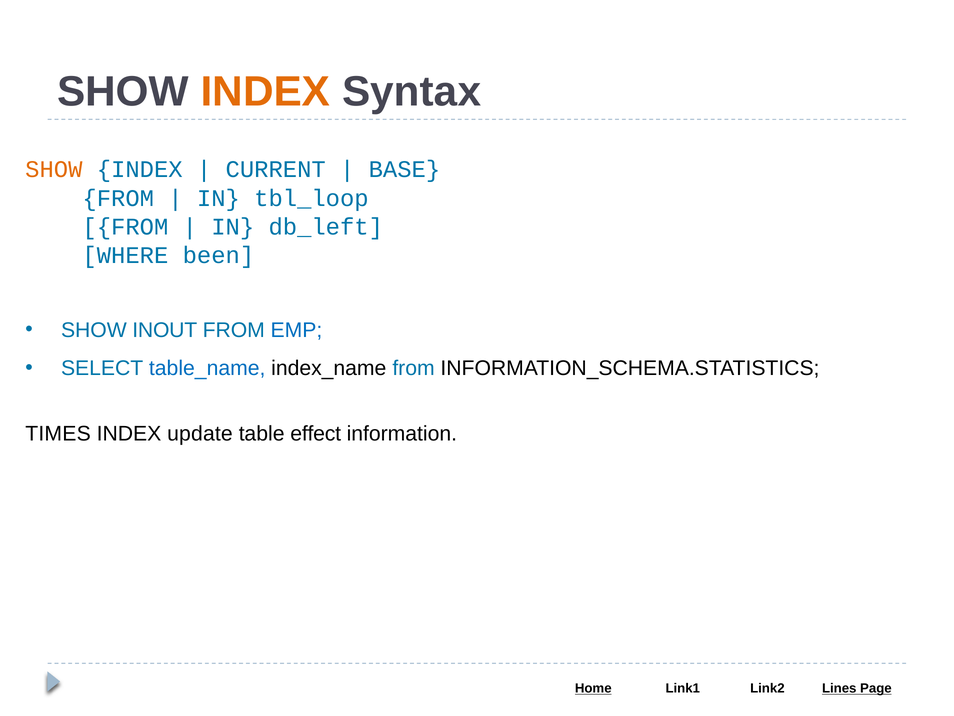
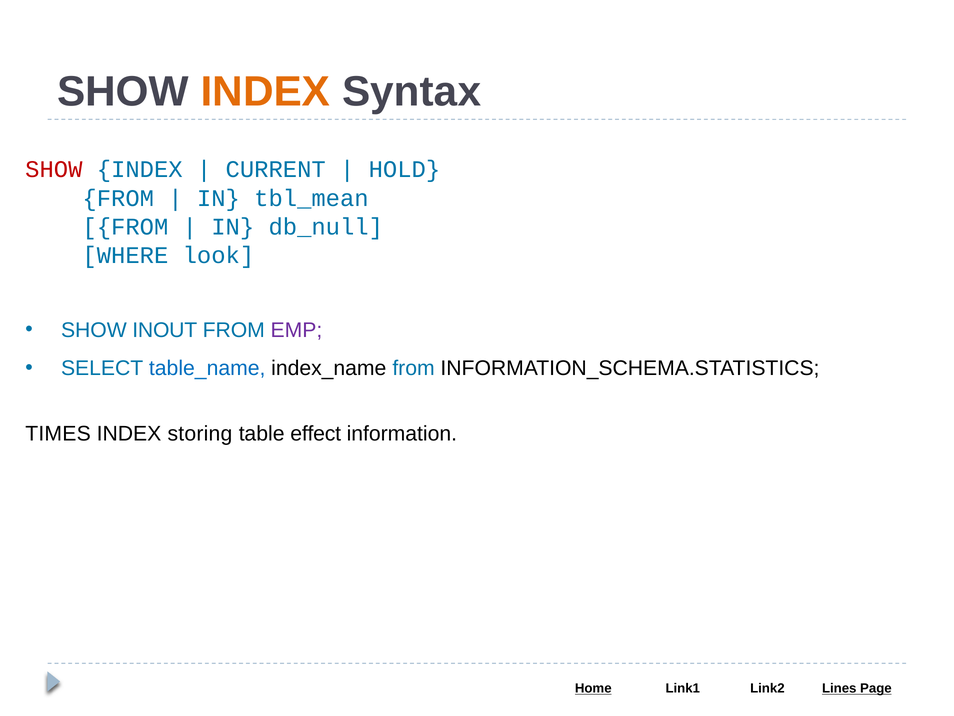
SHOW colour: orange -> red (54, 169)
BASE: BASE -> HOLD (404, 169)
tbl_loop: tbl_loop -> tbl_mean (311, 198)
db_left: db_left -> db_null (326, 227)
been: been -> look (218, 255)
EMP colour: blue -> purple (296, 330)
update: update -> storing (200, 433)
